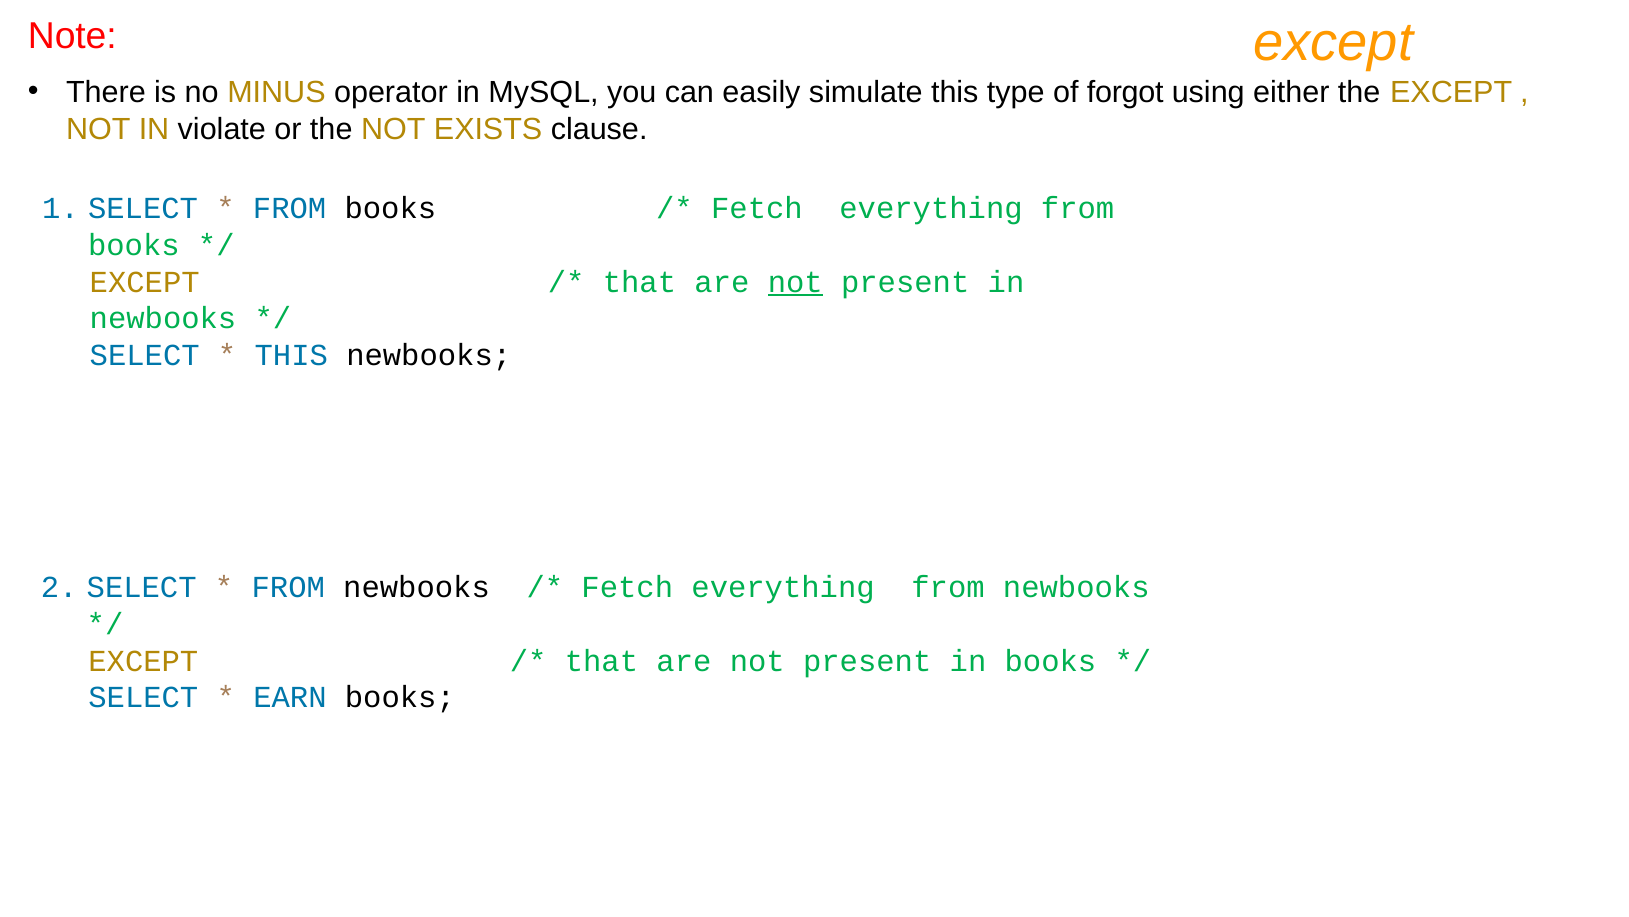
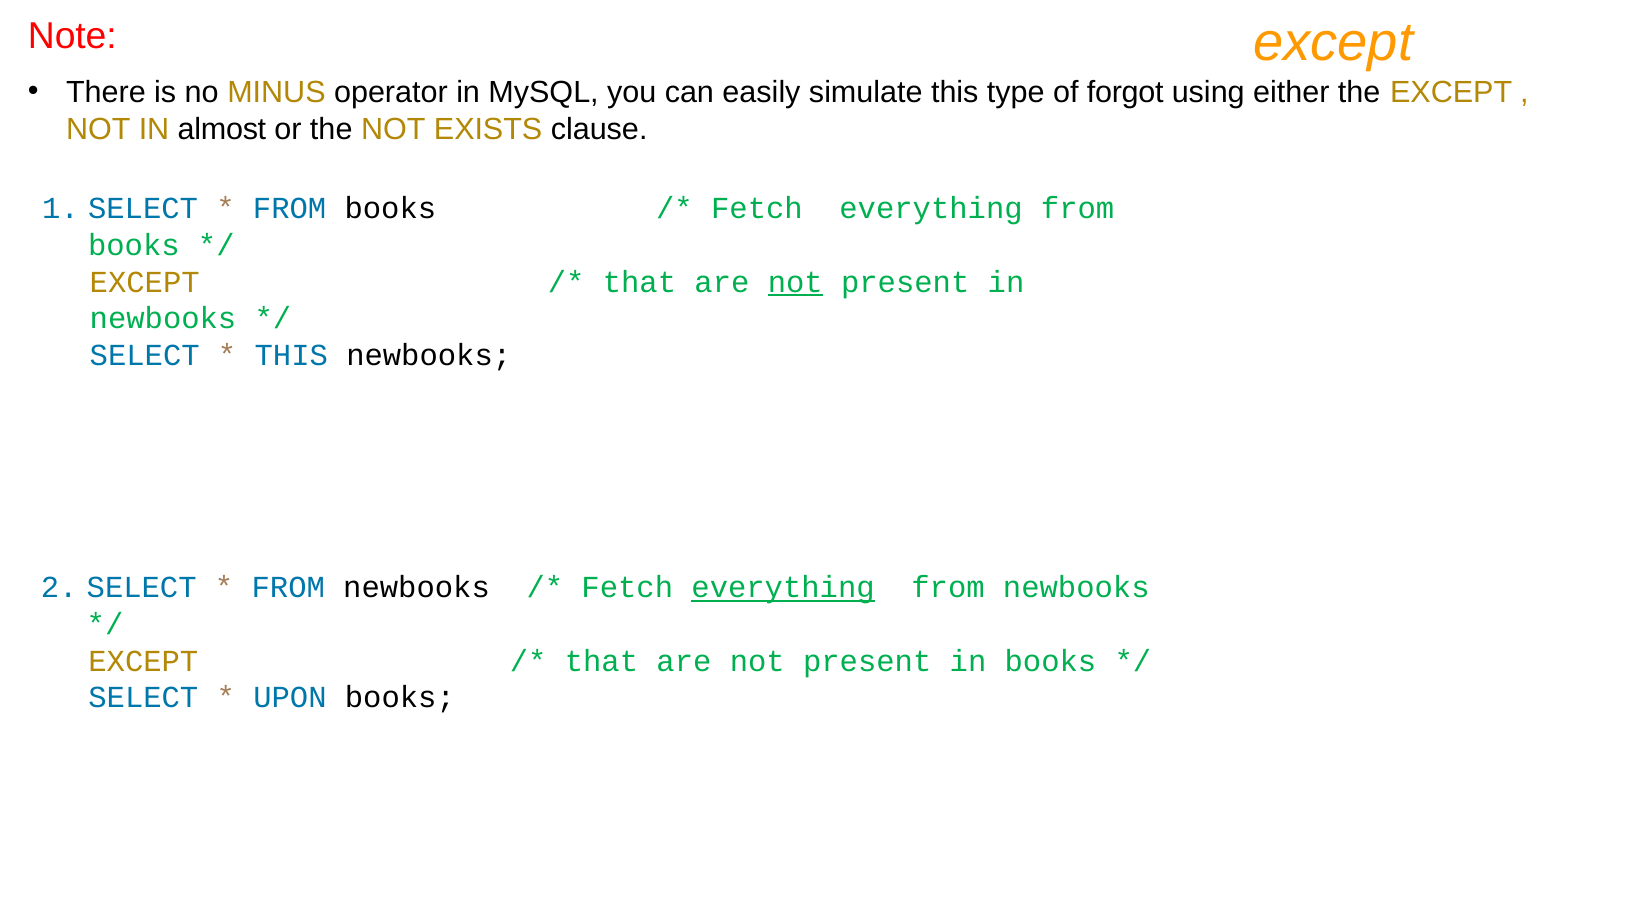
violate: violate -> almost (222, 129)
everything underline: none -> present (783, 587)
EARN: EARN -> UPON (290, 697)
